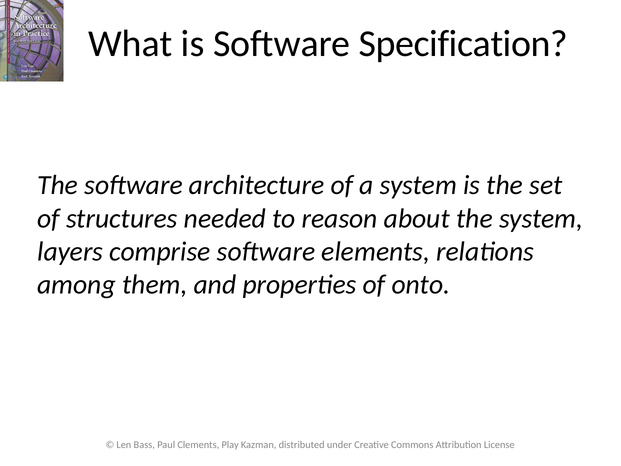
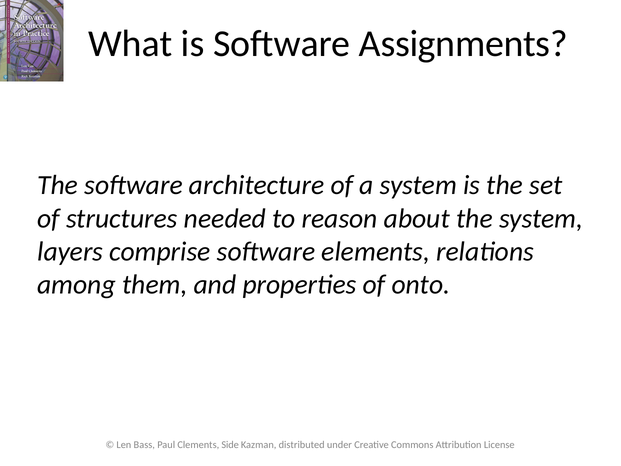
Specification: Specification -> Assignments (463, 43)
Play: Play -> Side (230, 445)
